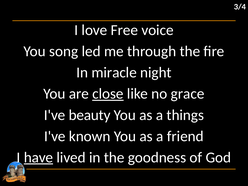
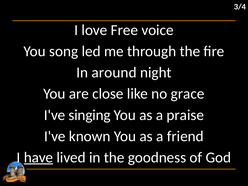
miracle: miracle -> around (114, 73)
close underline: present -> none (108, 94)
beauty: beauty -> singing (90, 115)
things: things -> praise (185, 115)
